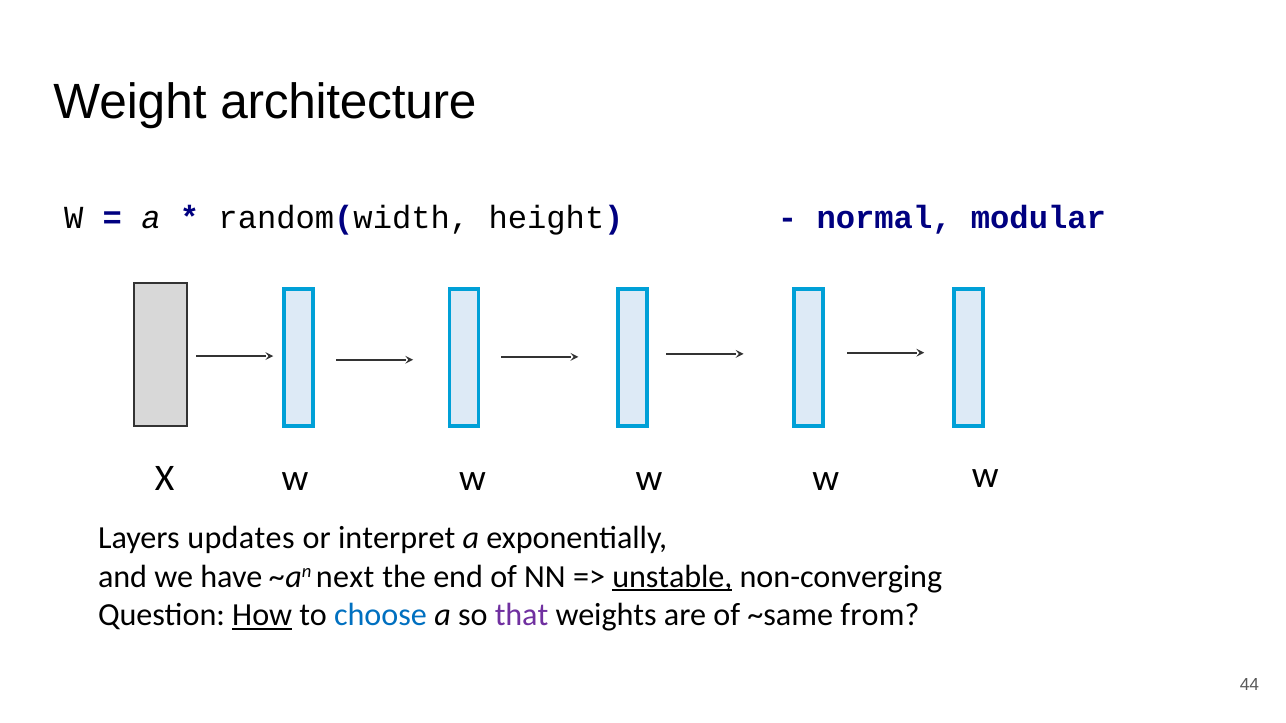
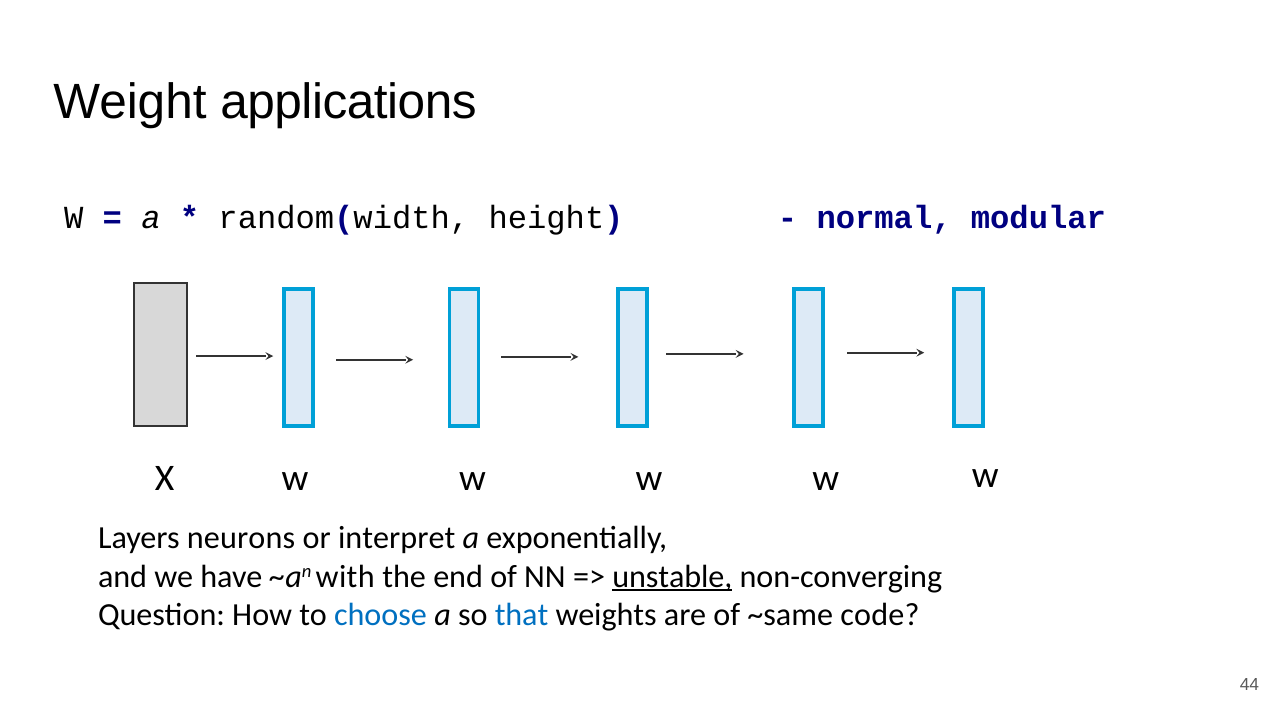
architecture: architecture -> applications (348, 102)
updates: updates -> neurons (241, 538)
next: next -> with (345, 577)
How underline: present -> none (262, 615)
that colour: purple -> blue (522, 615)
from: from -> code (880, 615)
